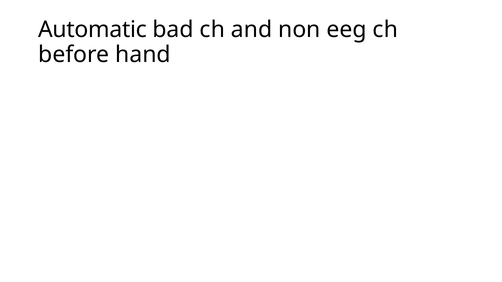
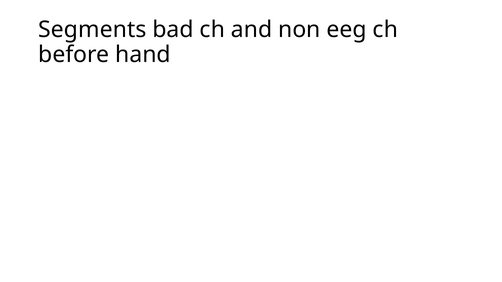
Automatic: Automatic -> Segments (92, 30)
